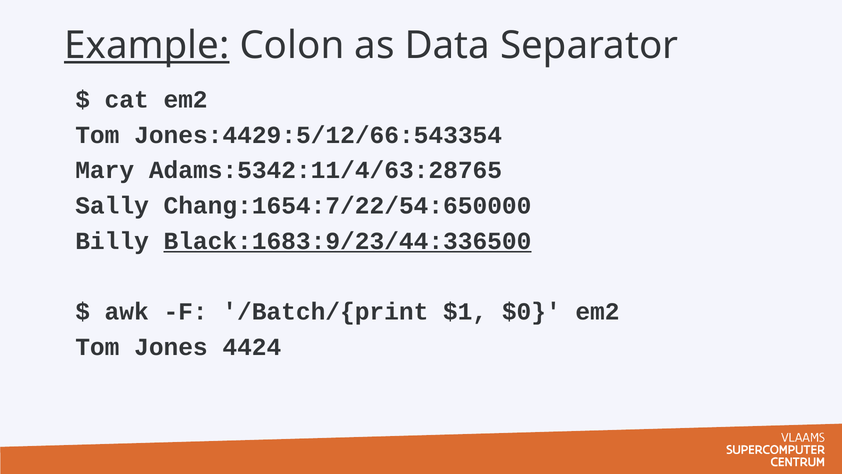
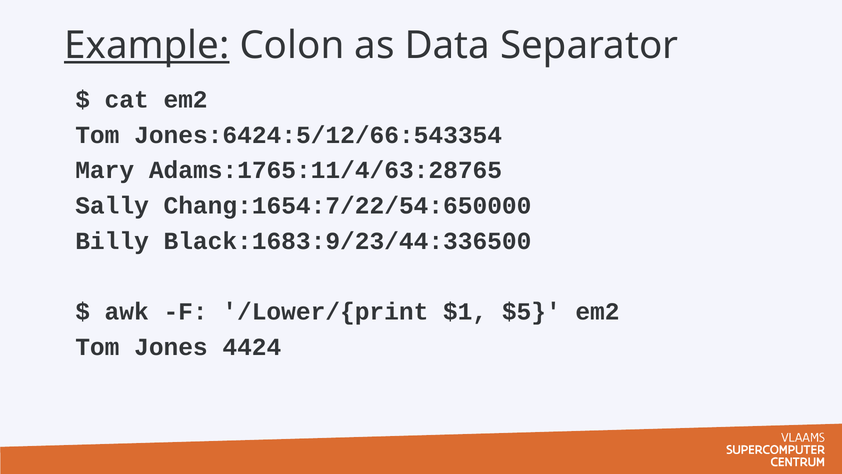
Jones:4429:5/12/66:543354: Jones:4429:5/12/66:543354 -> Jones:6424:5/12/66:543354 (318, 135)
Adams:5342:11/4/63:28765: Adams:5342:11/4/63:28765 -> Adams:1765:11/4/63:28765 (325, 170)
Black:1683:9/23/44:336500 underline: present -> none (347, 241)
/Batch/{print: /Batch/{print -> /Lower/{print (325, 311)
$0: $0 -> $5 (531, 311)
